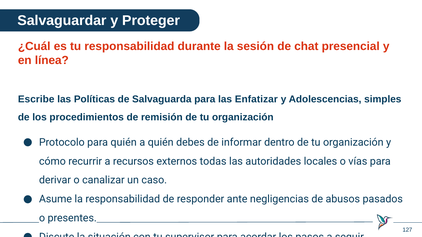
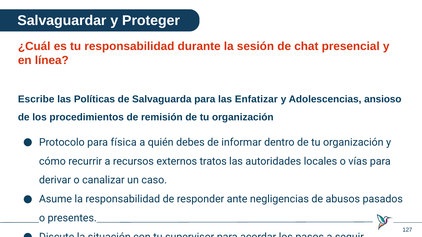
simples: simples -> ansioso (383, 99)
para quién: quién -> física (124, 142)
todas: todas -> tratos (213, 161)
